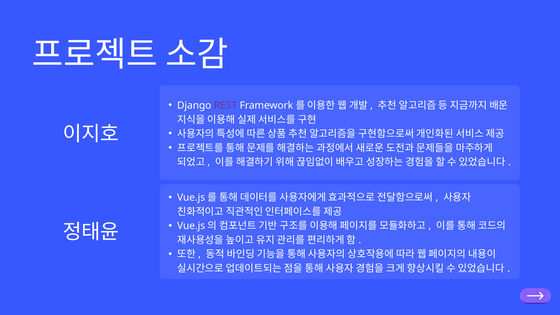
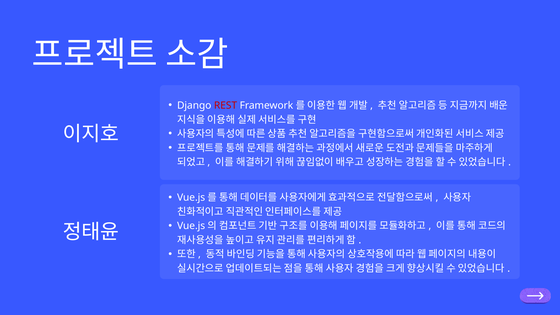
REST colour: purple -> red (226, 106)
